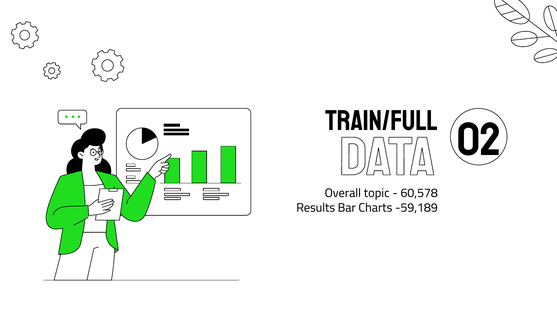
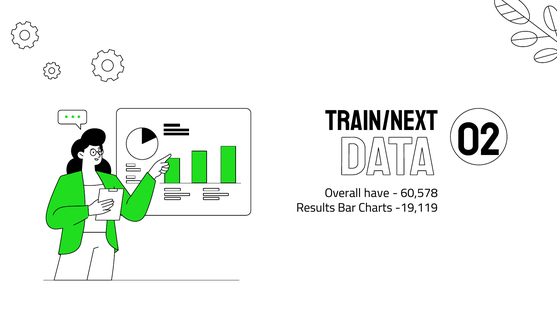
TRAIN/FULL: TRAIN/FULL -> TRAIN/NEXT (382, 121)
topic: topic -> have (377, 193)
-59,189: -59,189 -> -19,119 (416, 208)
